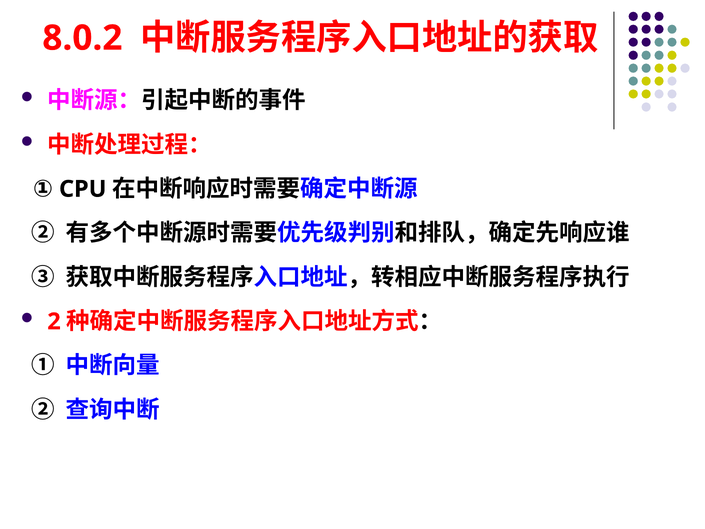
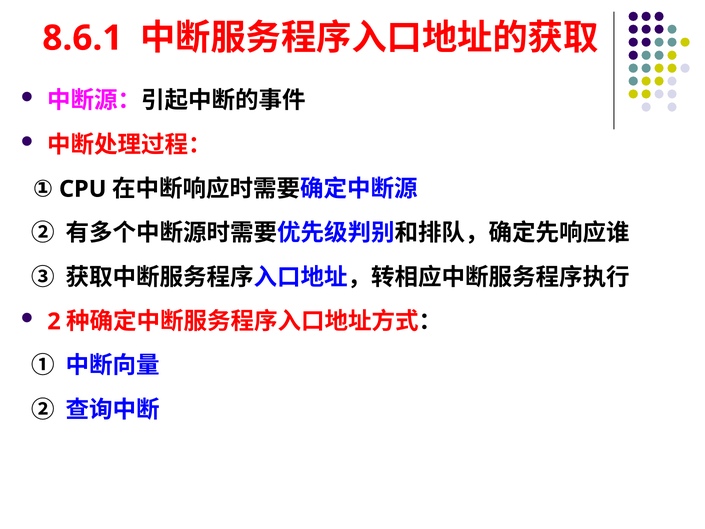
8.0.2: 8.0.2 -> 8.6.1 (82, 38)
